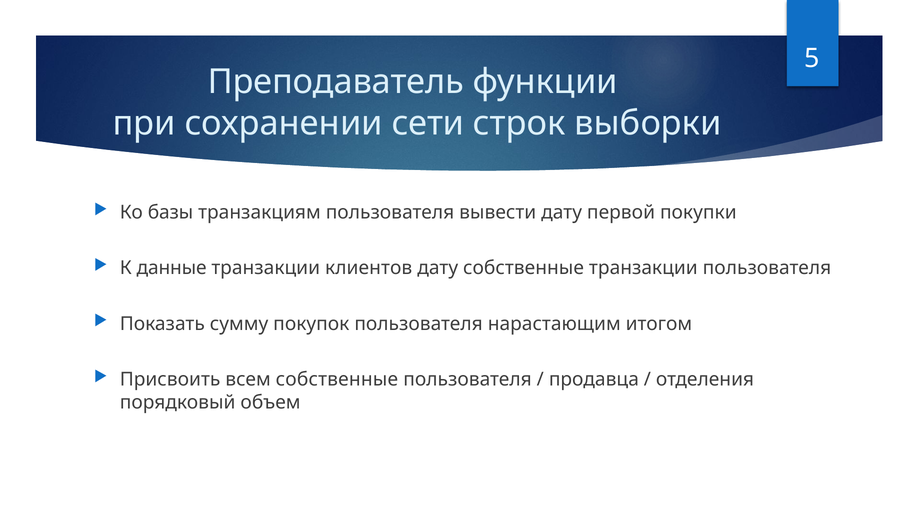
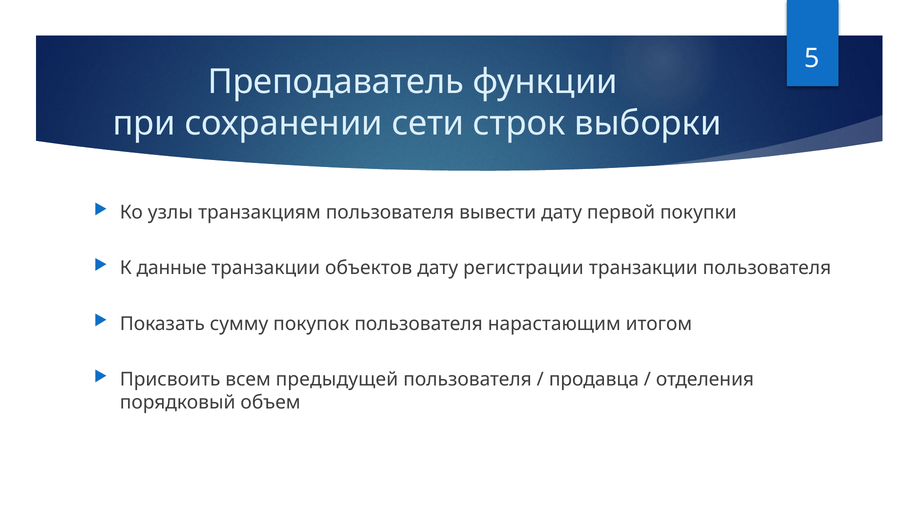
базы: базы -> узлы (170, 213)
клиентов: клиентов -> объектов (369, 268)
дату собственные: собственные -> регистрации (523, 268)
всем собственные: собственные -> предыдущей (337, 379)
